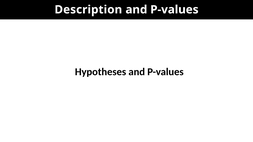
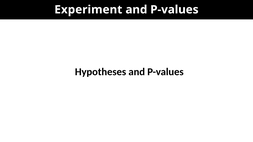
Description: Description -> Experiment (88, 10)
